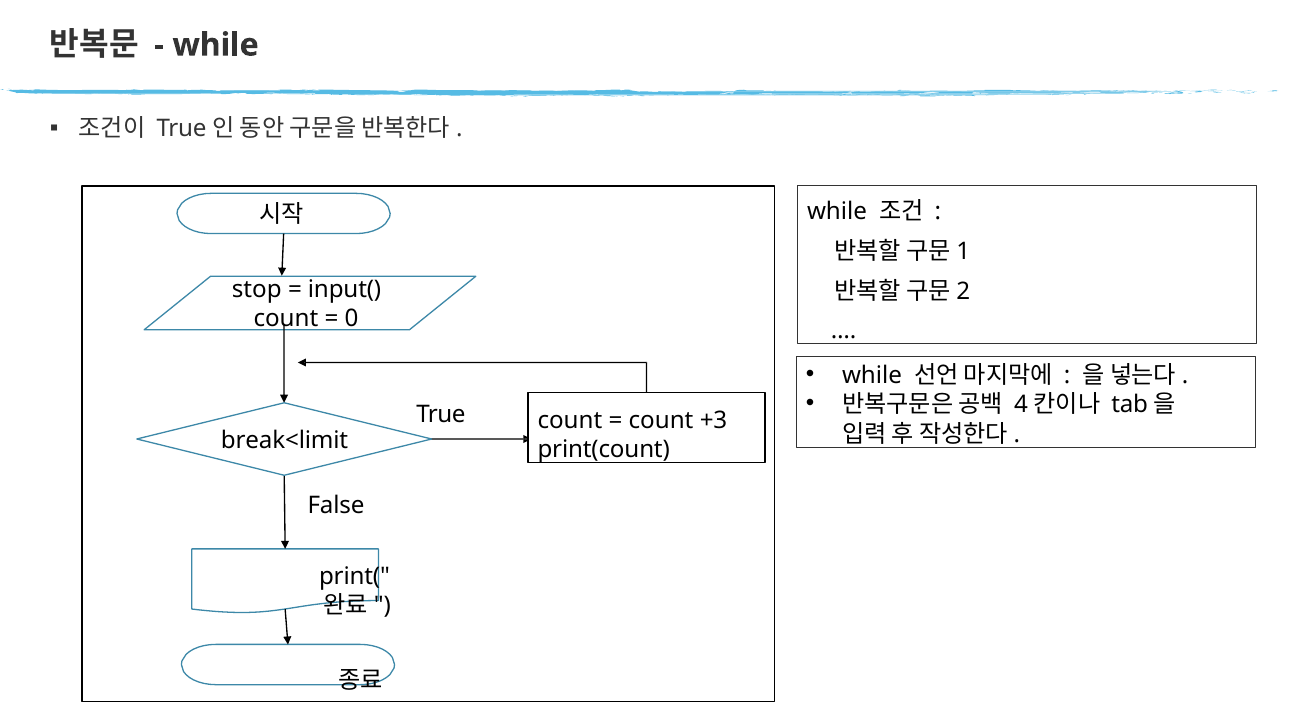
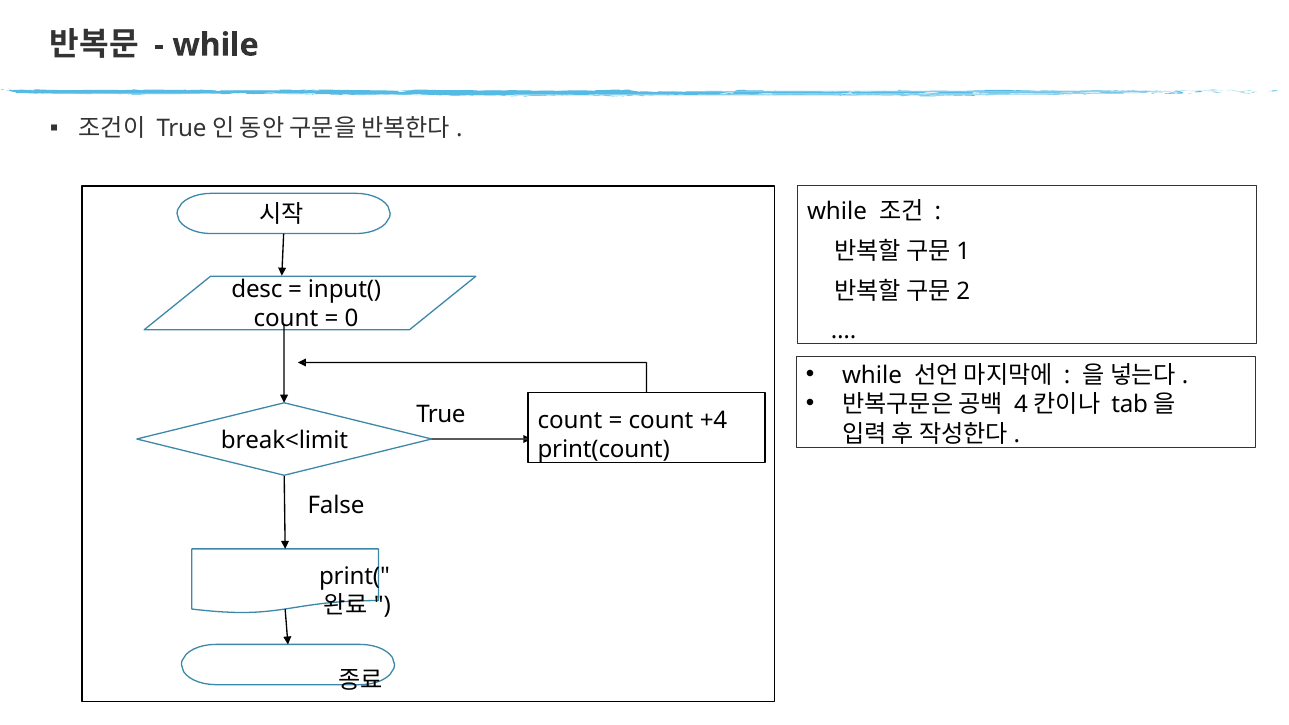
stop: stop -> desc (257, 289)
+3: +3 -> +4 (714, 421)
